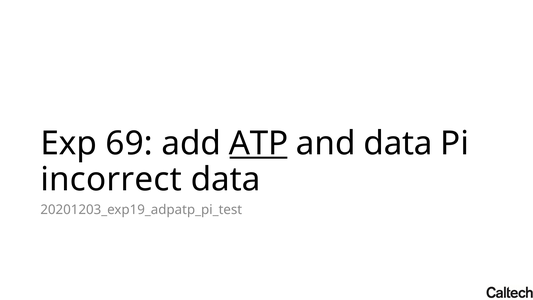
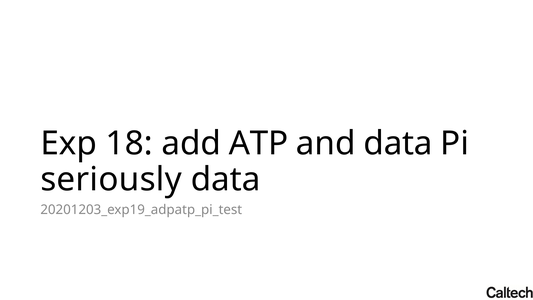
69: 69 -> 18 (129, 143)
ATP underline: present -> none (259, 143)
incorrect: incorrect -> seriously (111, 179)
